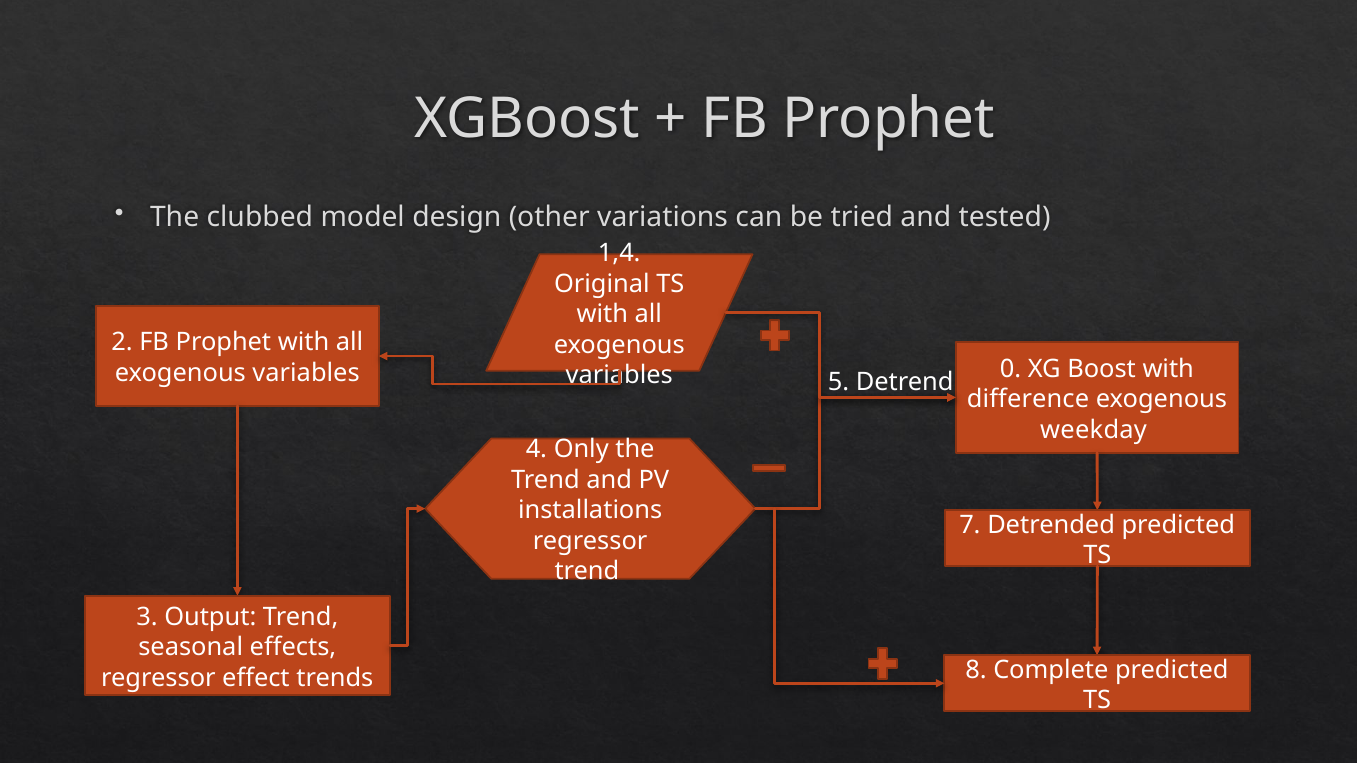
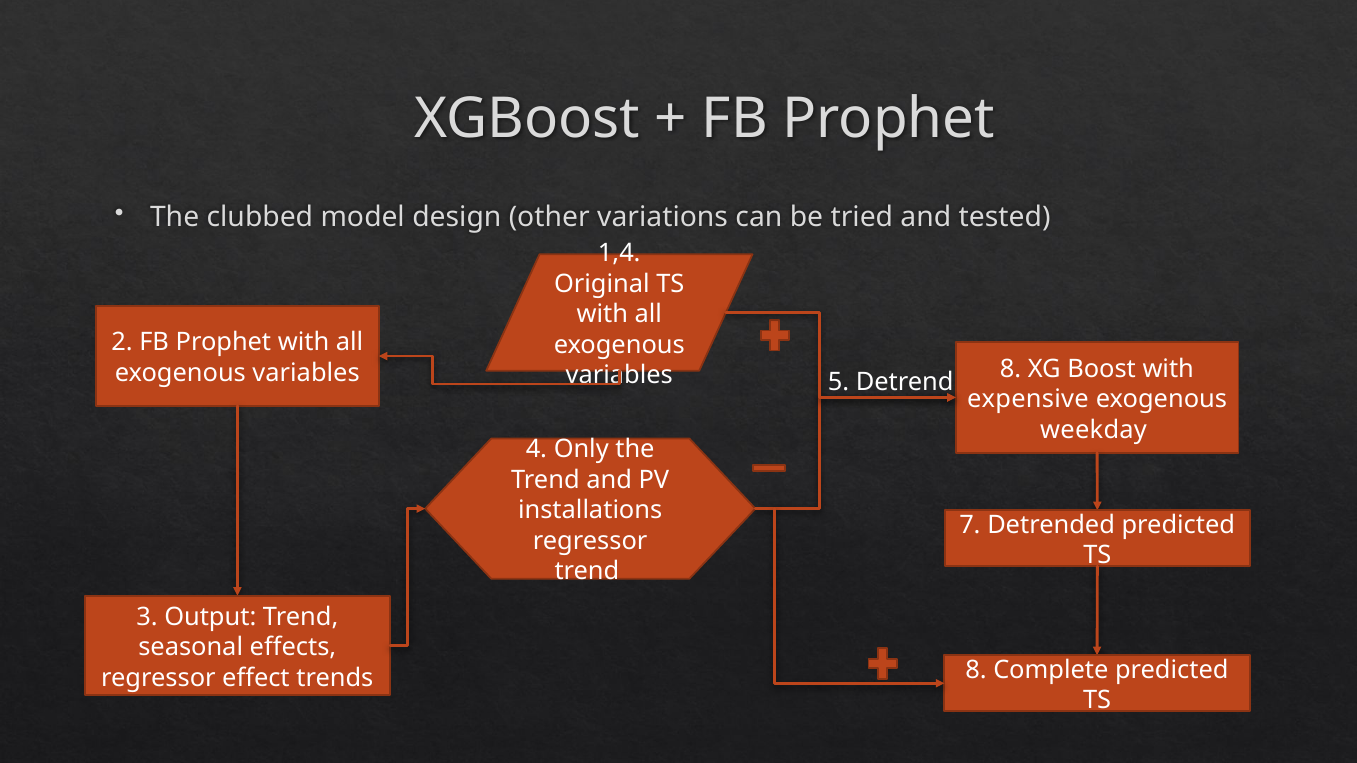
variables 0: 0 -> 8 (1011, 369)
difference: difference -> expensive (1028, 399)
